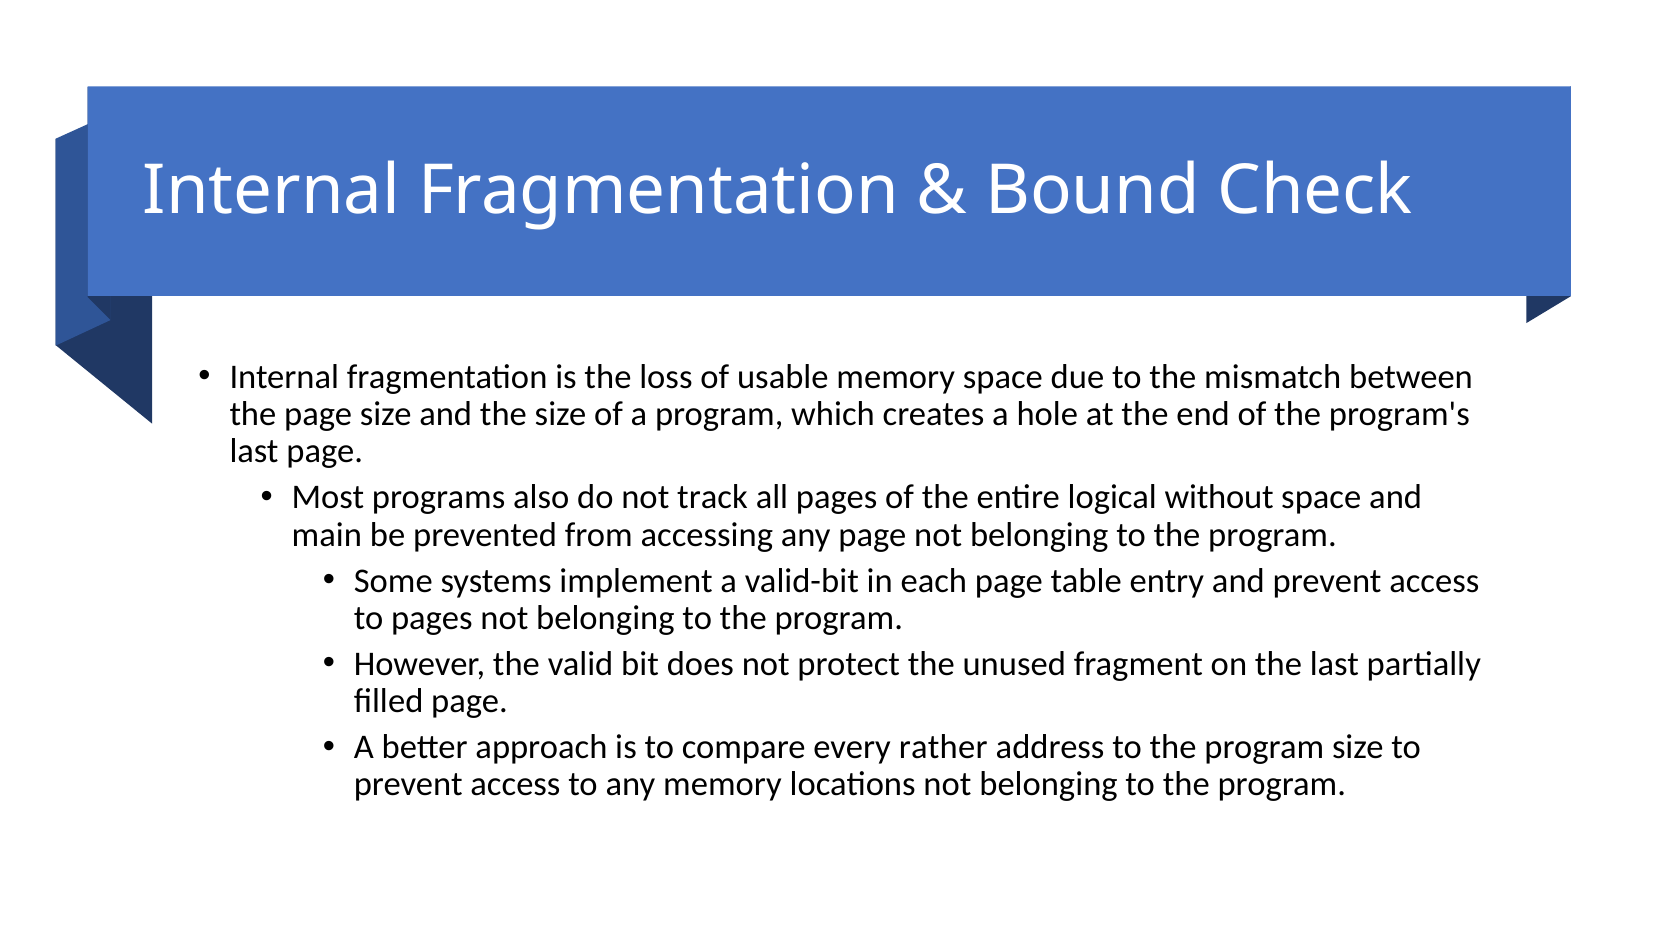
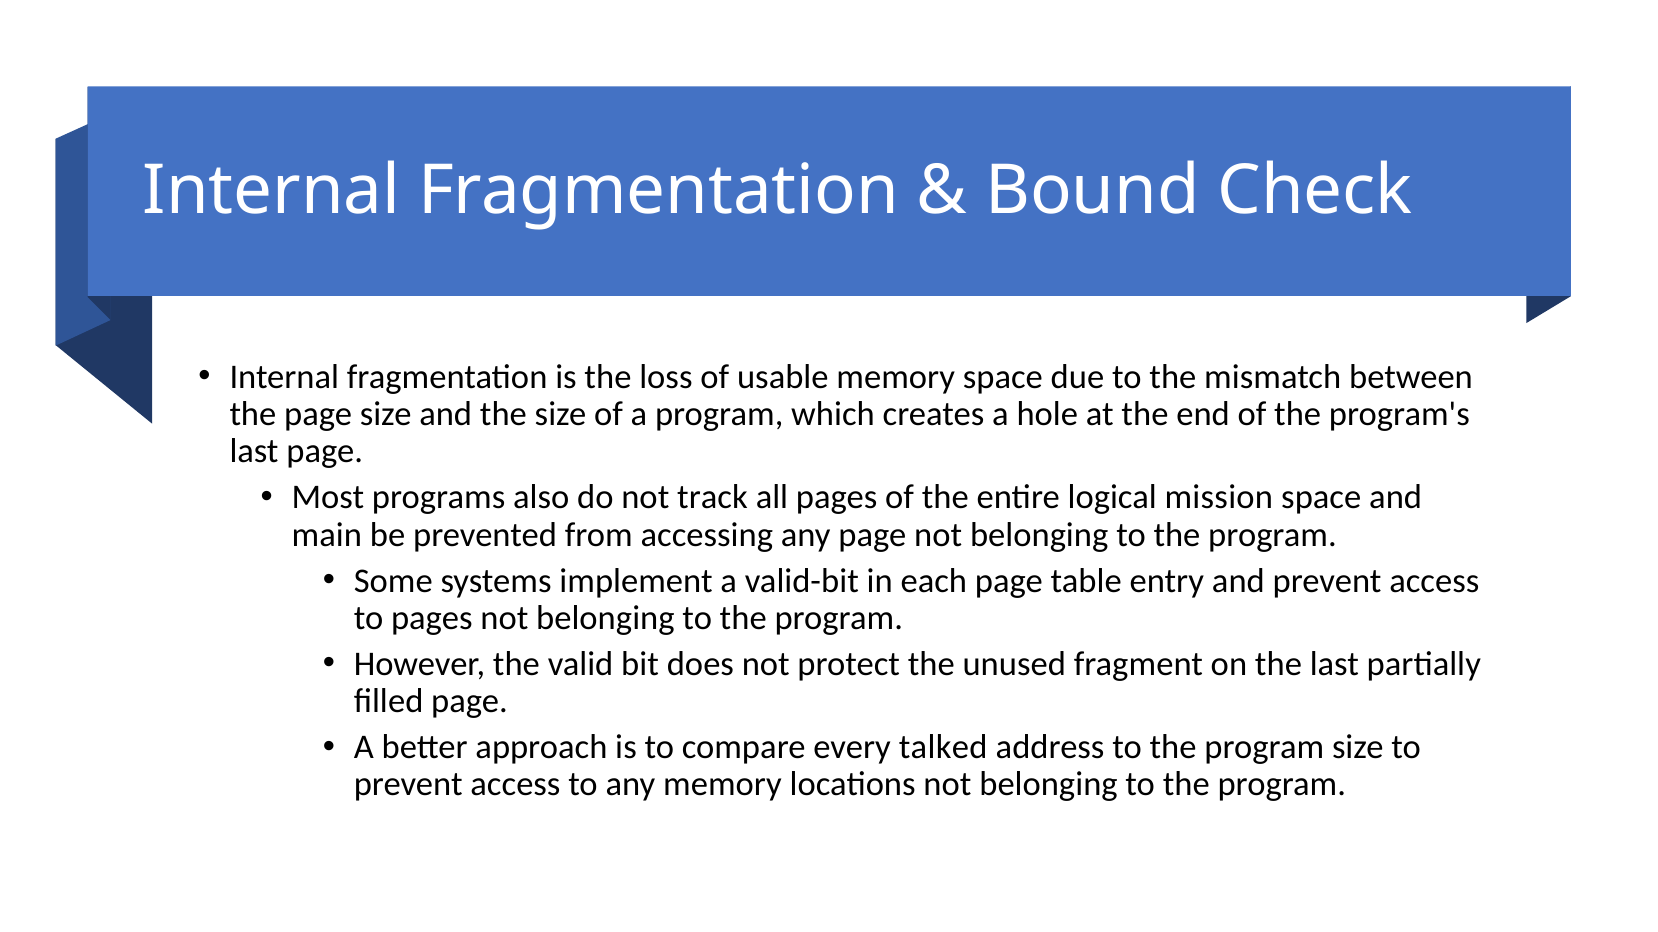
without: without -> mission (1219, 498)
rather: rather -> talked (943, 748)
